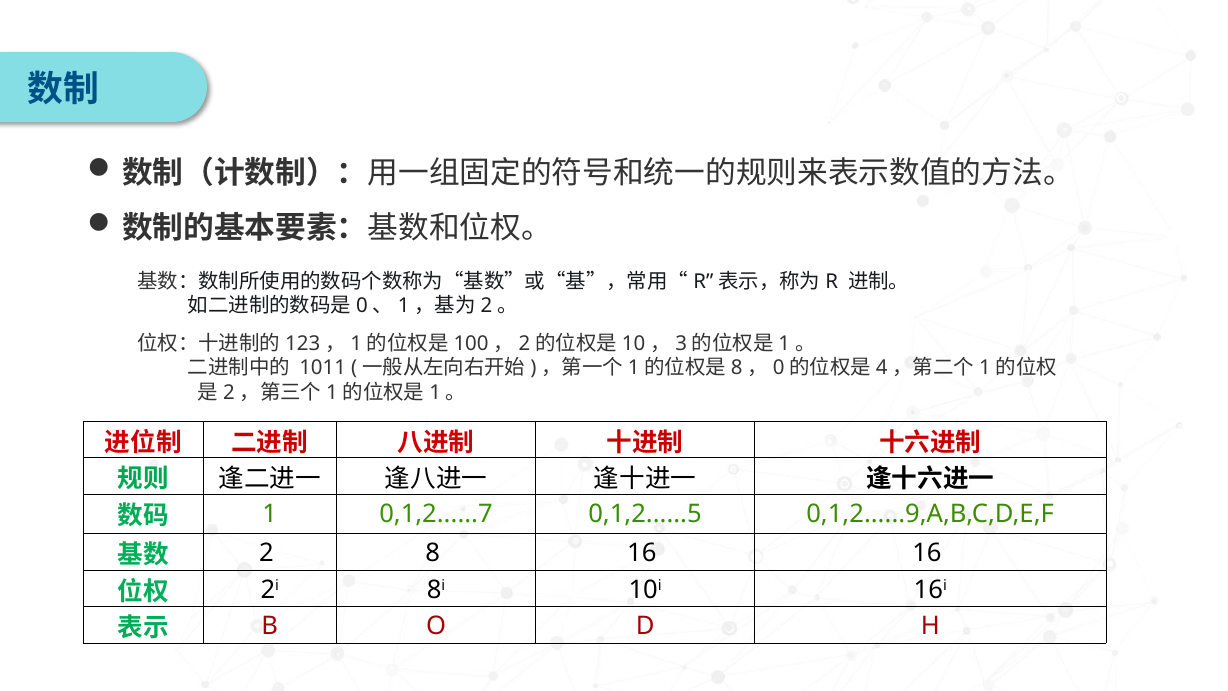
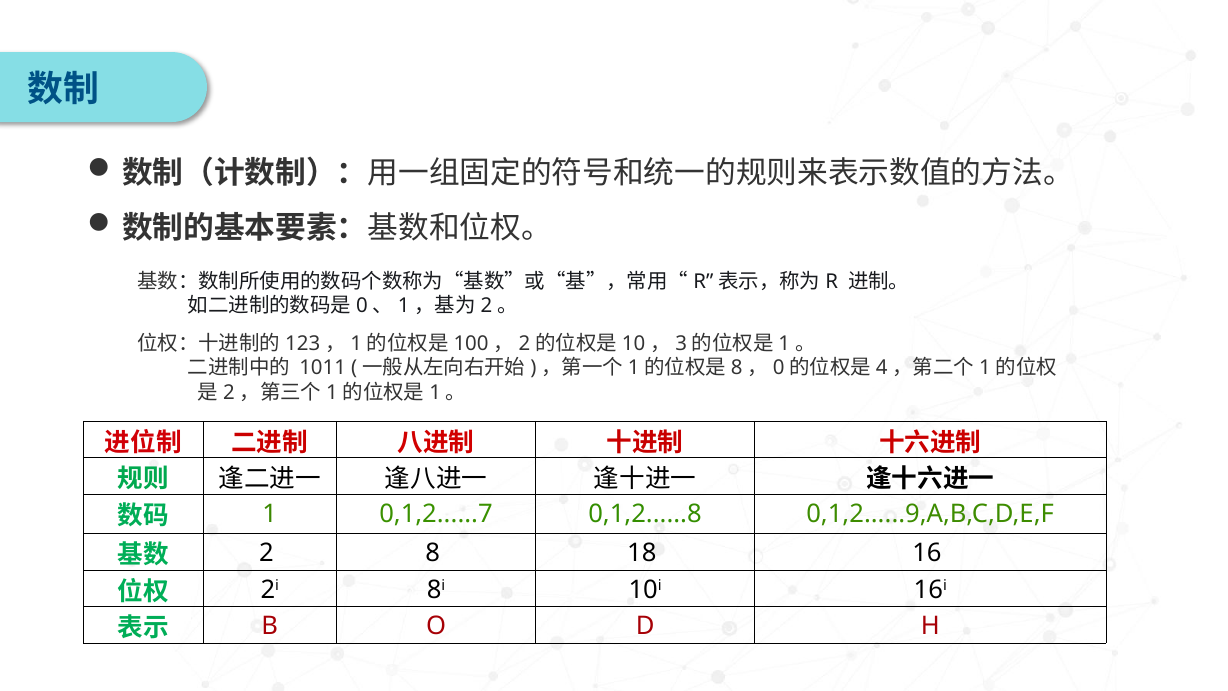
0,1,2......5: 0,1,2......5 -> 0,1,2......8 (645, 514)
8 16: 16 -> 18 (642, 553)
